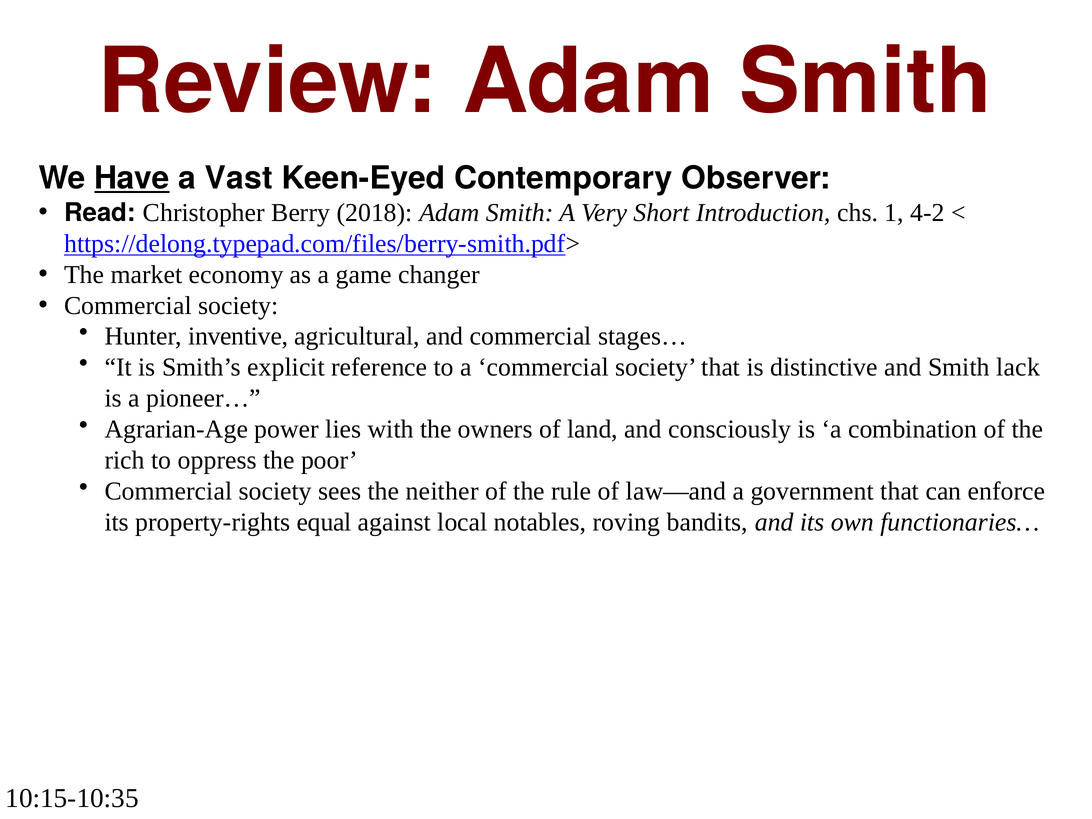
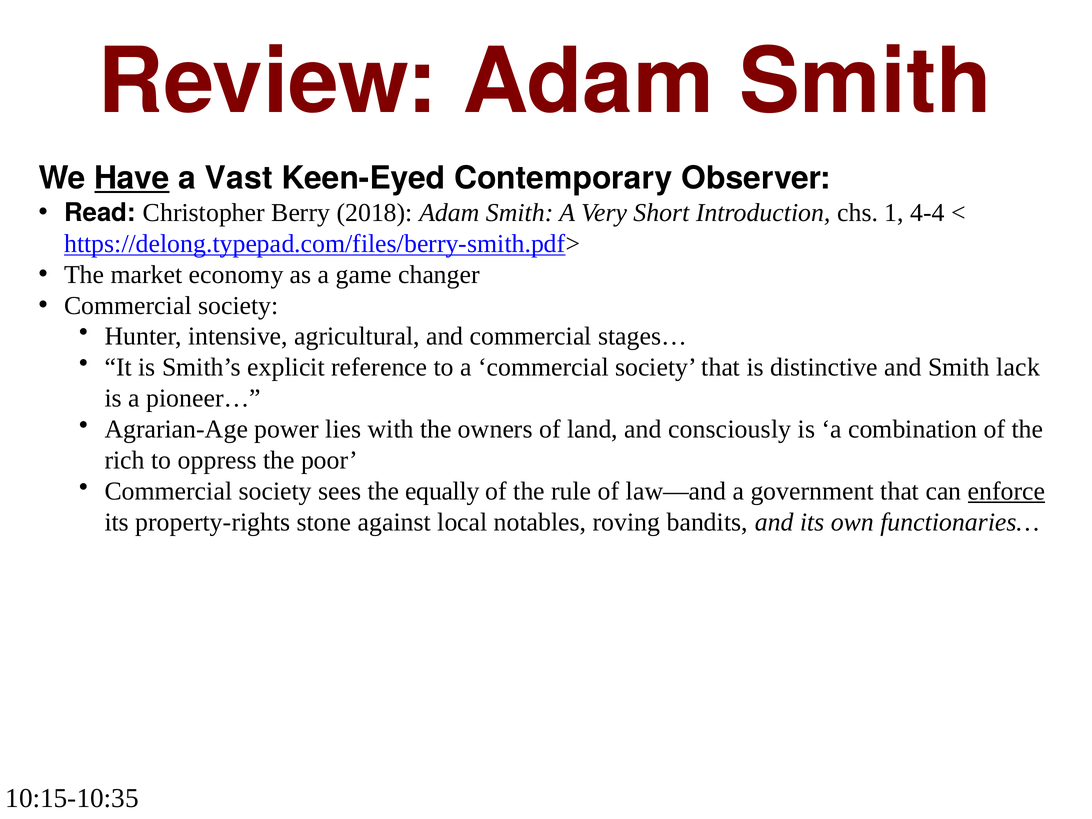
4-2: 4-2 -> 4-4 (928, 213)
inventive: inventive -> intensive (238, 336)
neither: neither -> equally (442, 491)
enforce underline: none -> present (1006, 491)
equal: equal -> stone (324, 522)
